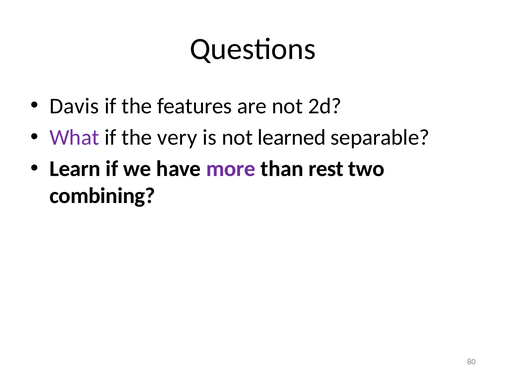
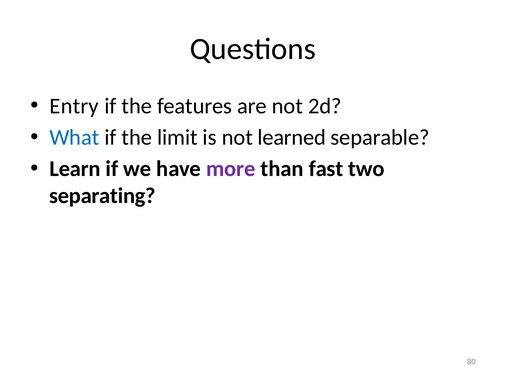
Davis: Davis -> Entry (74, 106)
What colour: purple -> blue (74, 138)
very: very -> limit (177, 138)
rest: rest -> fast (326, 169)
combining: combining -> separating (102, 196)
